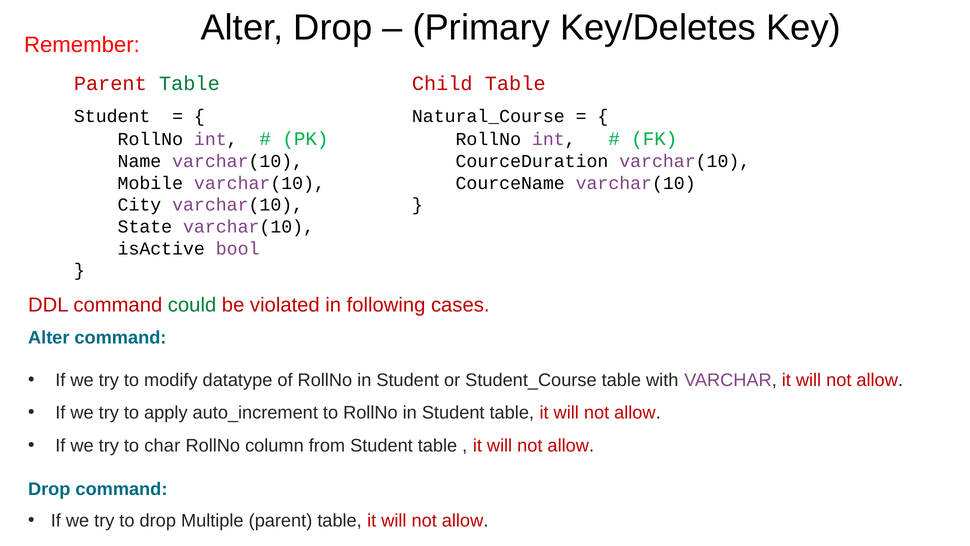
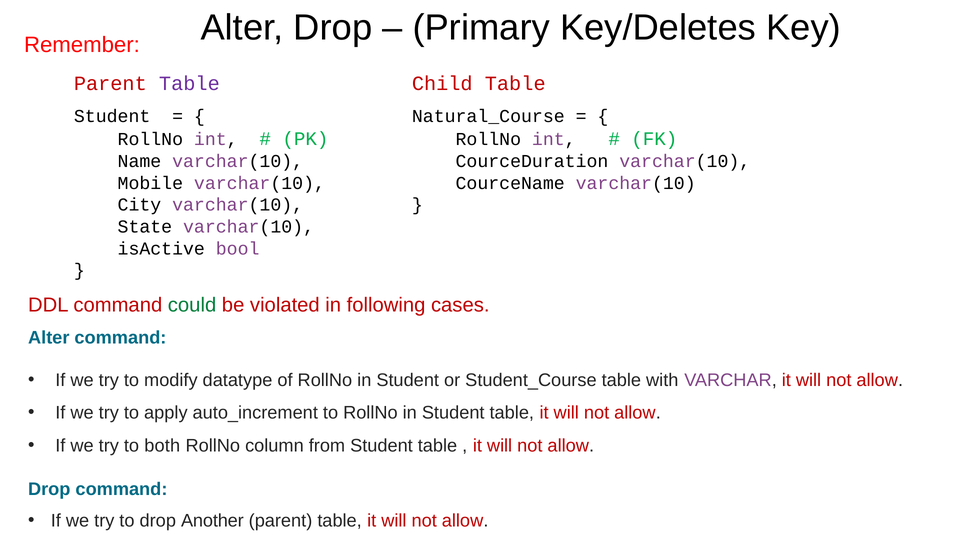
Table colour: green -> purple (189, 84)
char: char -> both (162, 445)
Multiple: Multiple -> Another (212, 521)
